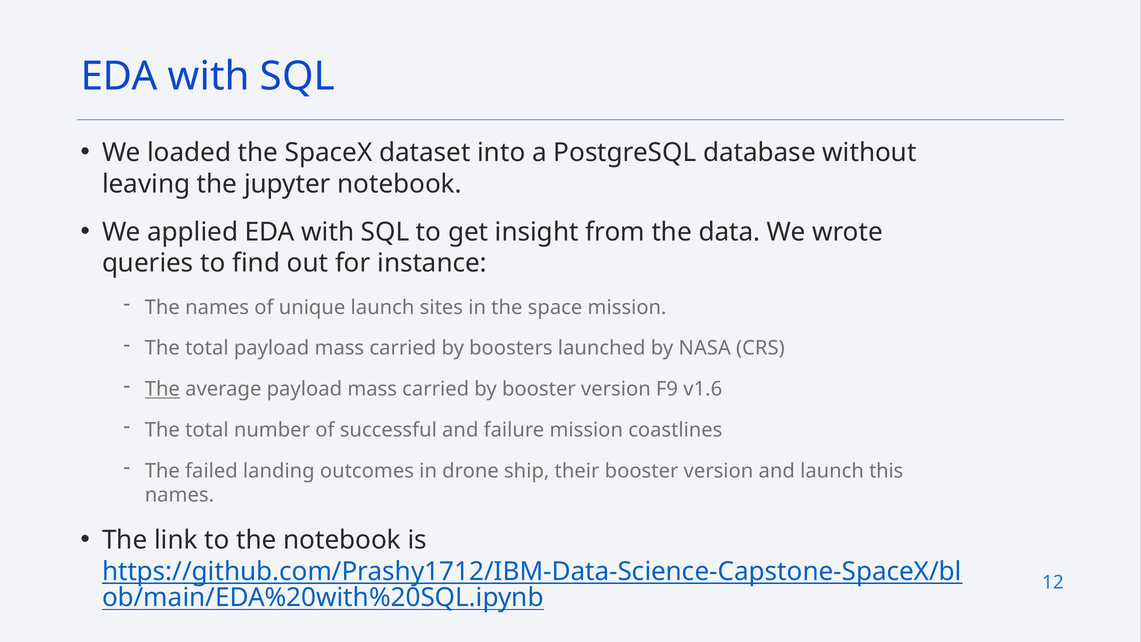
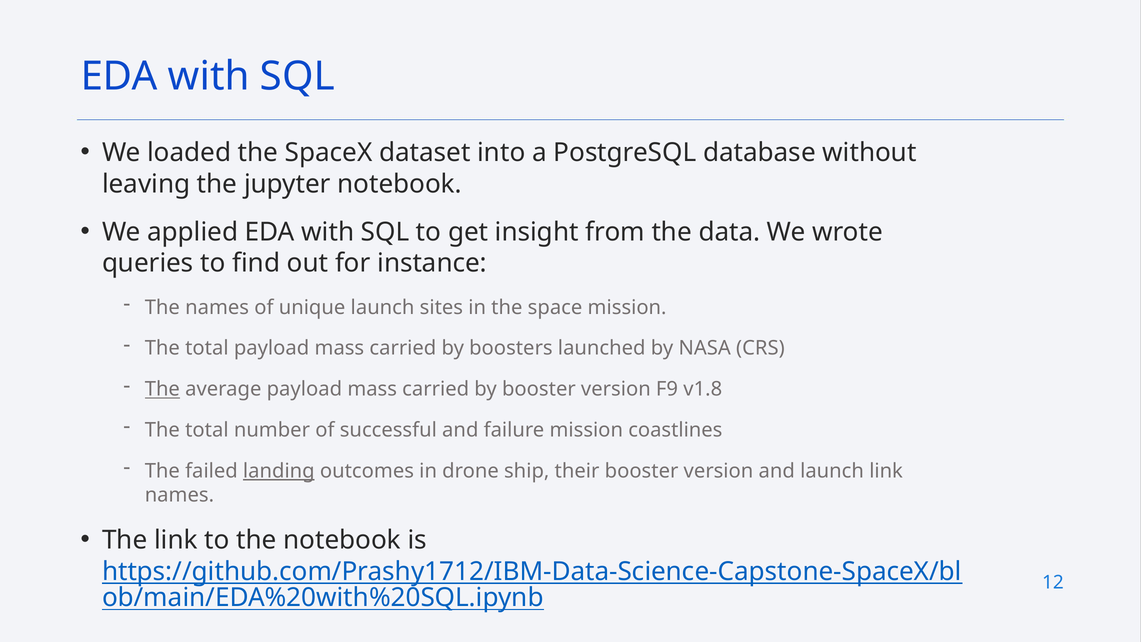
v1.6: v1.6 -> v1.8 (703, 389)
landing underline: none -> present (279, 471)
launch this: this -> link (886, 471)
